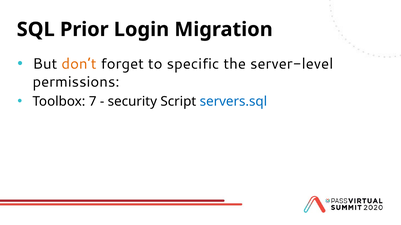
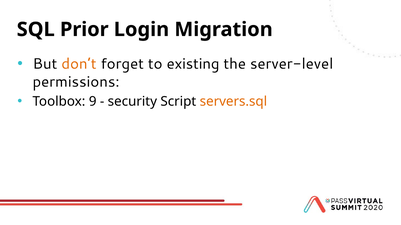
specific: specific -> existing (193, 64)
7: 7 -> 9 (93, 102)
servers.sql colour: blue -> orange (233, 102)
